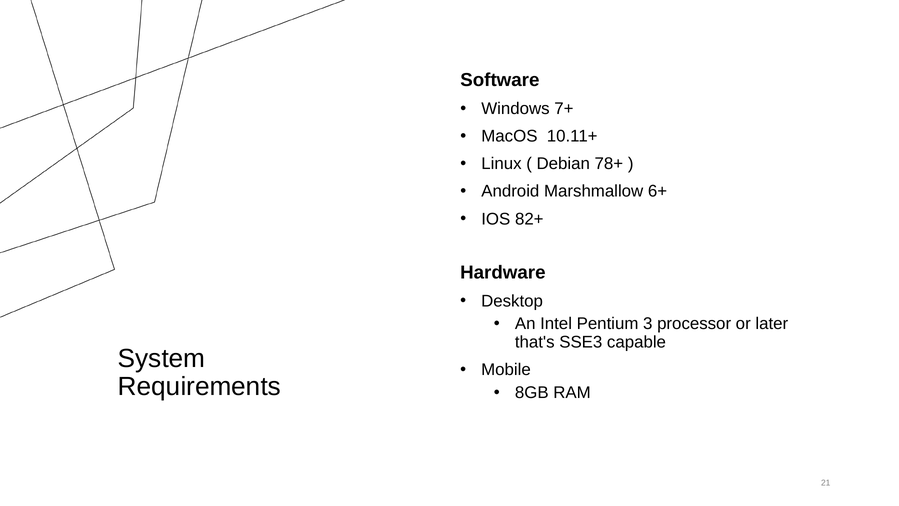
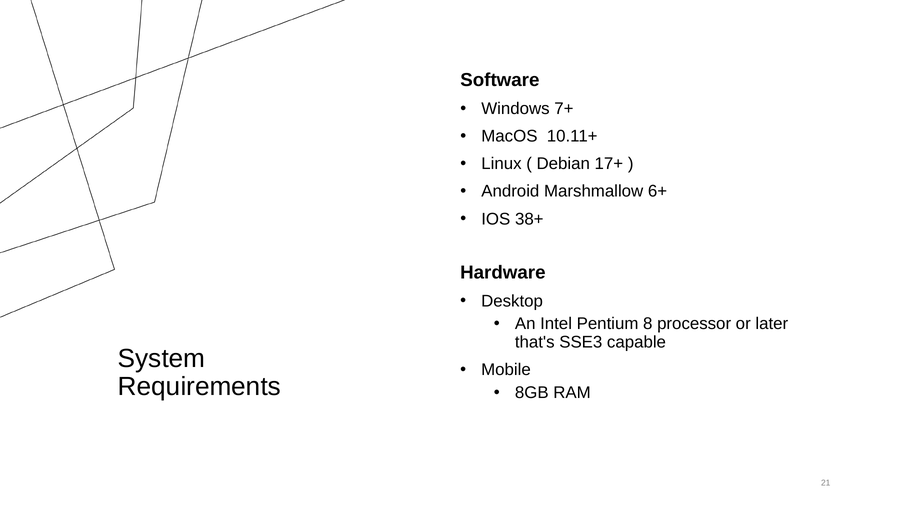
78+: 78+ -> 17+ (609, 164)
82+: 82+ -> 38+ (529, 219)
3: 3 -> 8 (648, 324)
